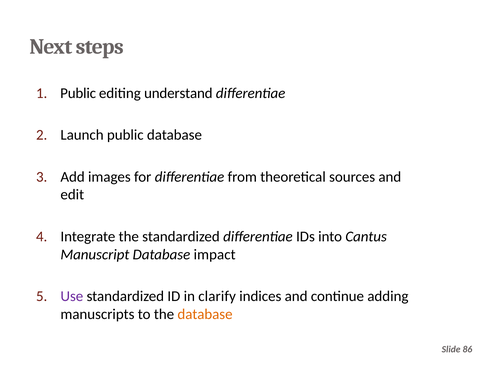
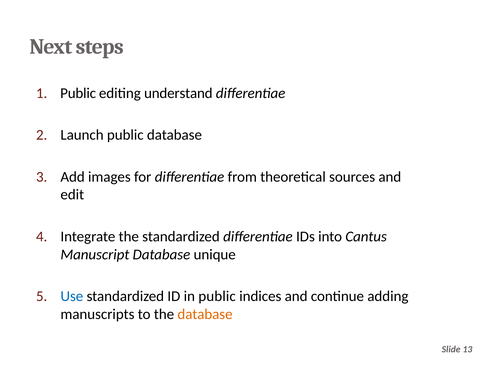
impact: impact -> unique (215, 254)
Use colour: purple -> blue (72, 296)
in clarify: clarify -> public (217, 296)
86: 86 -> 13 (467, 349)
